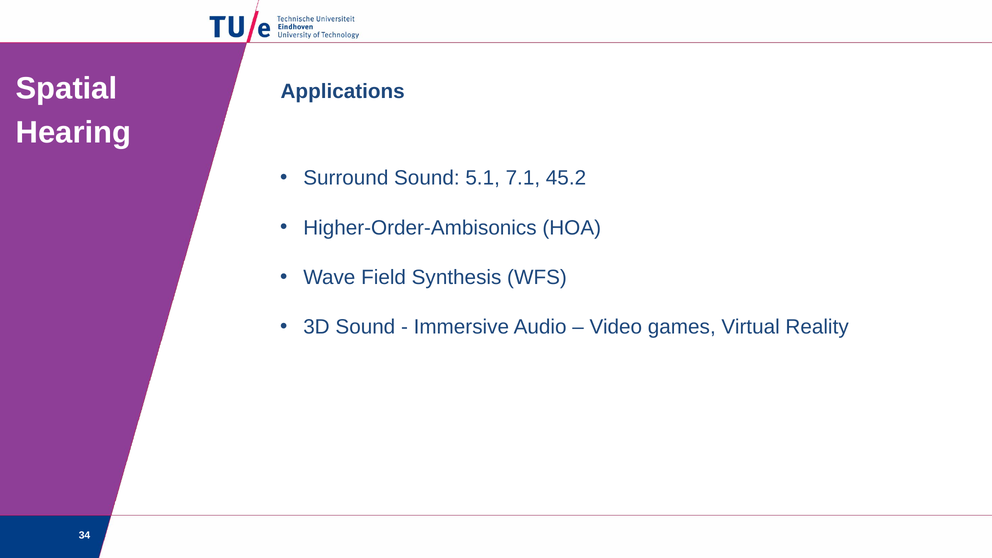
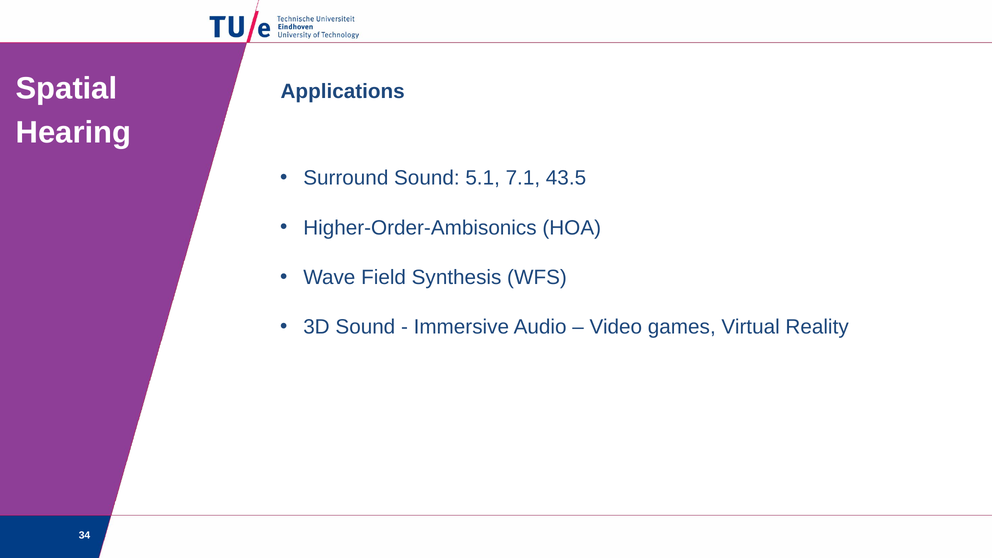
45.2: 45.2 -> 43.5 (566, 178)
